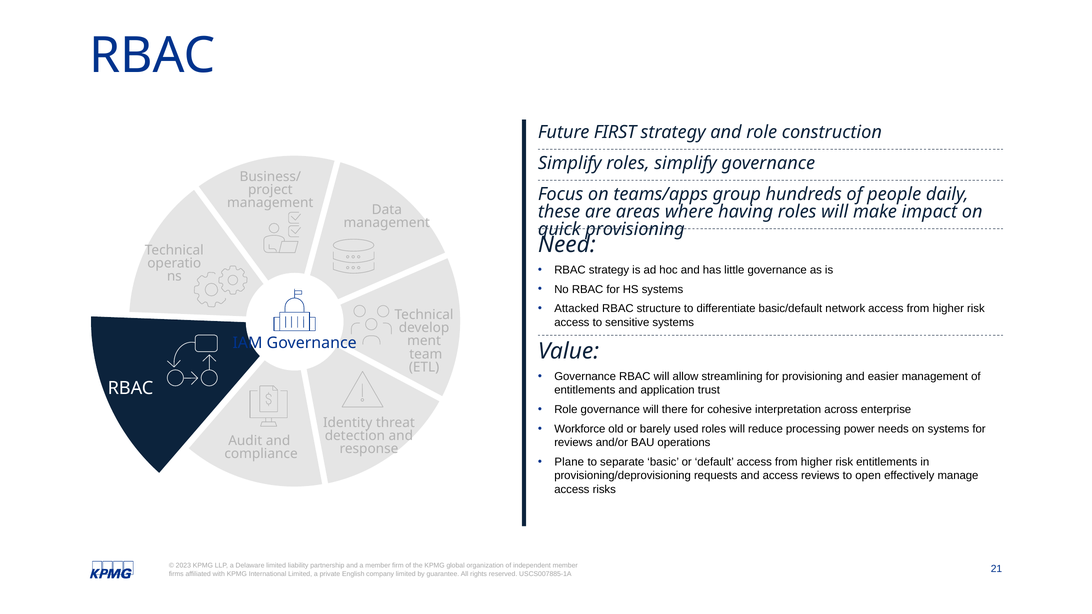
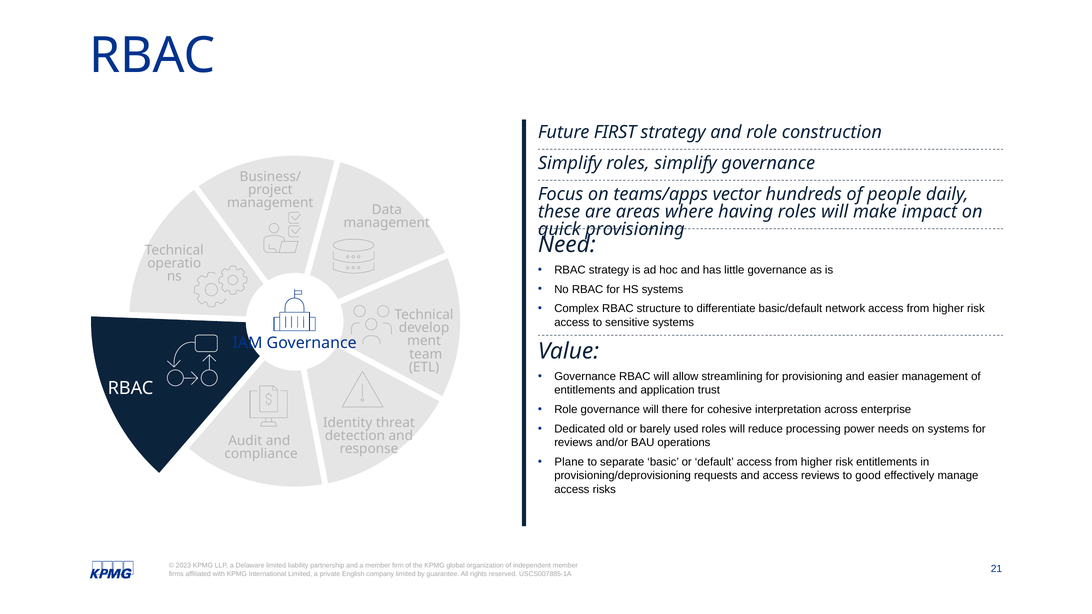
group: group -> vector (737, 194)
Attacked: Attacked -> Complex (577, 309)
Workforce: Workforce -> Dedicated (580, 429)
open: open -> good (868, 476)
